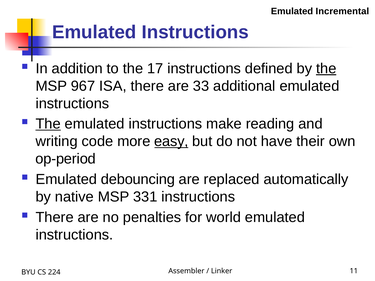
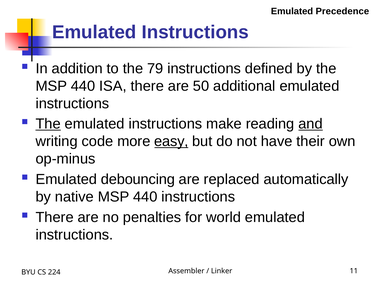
Incremental: Incremental -> Precedence (342, 11)
17: 17 -> 79 (155, 69)
the underline: present -> none (326, 69)
967: 967 -> 440 (83, 86)
33: 33 -> 50 (201, 86)
and underline: none -> present (311, 124)
op-period: op-period -> op-minus (66, 159)
native MSP 331: 331 -> 440 (145, 197)
